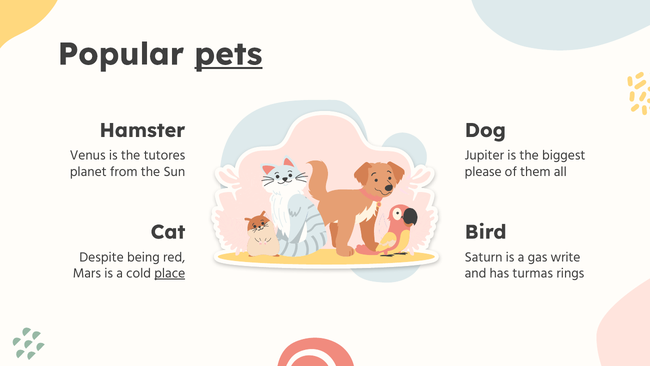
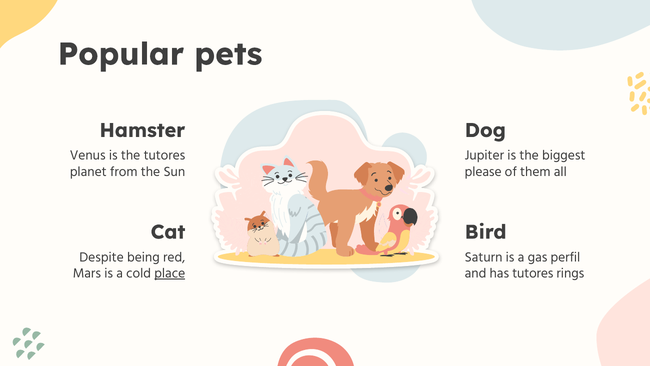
pets underline: present -> none (228, 54)
write: write -> perfil (565, 257)
has turmas: turmas -> tutores (533, 273)
